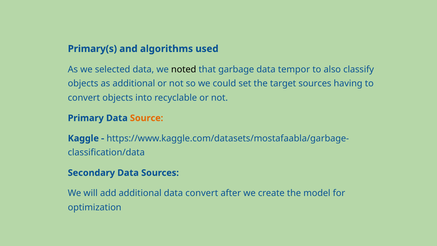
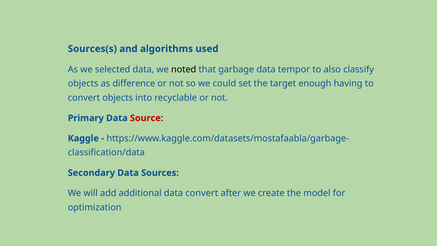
Primary(s: Primary(s -> Sources(s (92, 49)
as additional: additional -> difference (134, 84)
target sources: sources -> enough (315, 84)
Source colour: orange -> red (147, 118)
